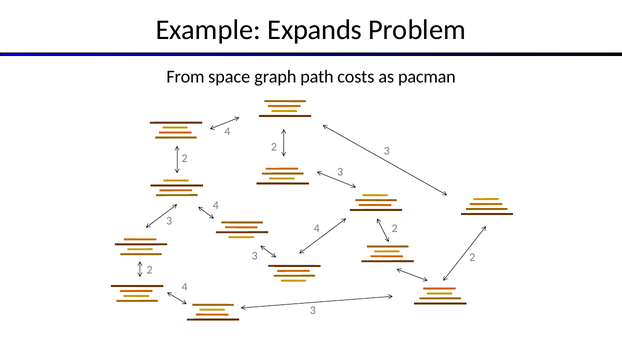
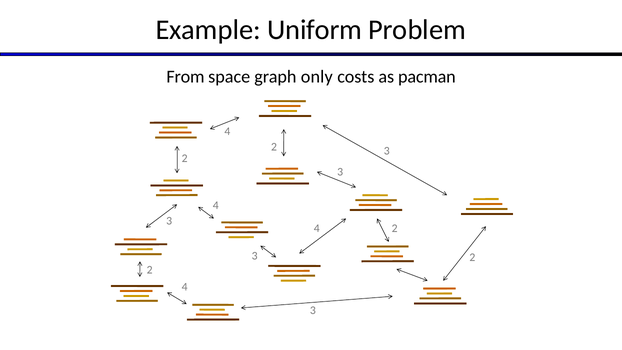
Expands: Expands -> Uniform (315, 30)
path: path -> only (317, 77)
